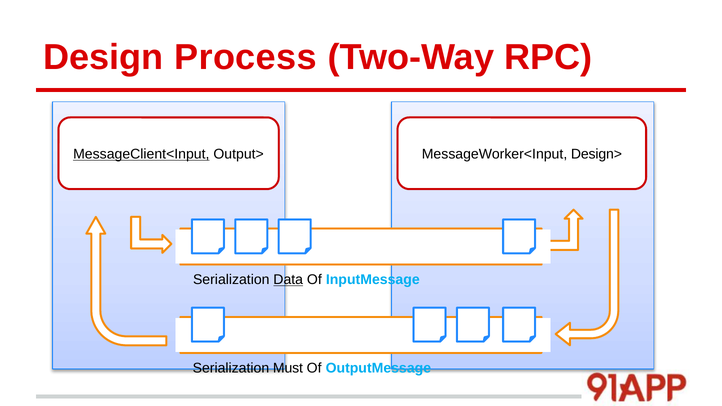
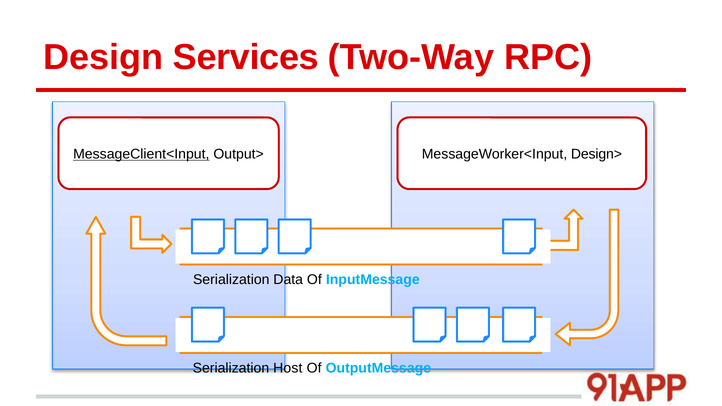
Process: Process -> Services (246, 58)
Data underline: present -> none (288, 280)
Must: Must -> Host (288, 368)
